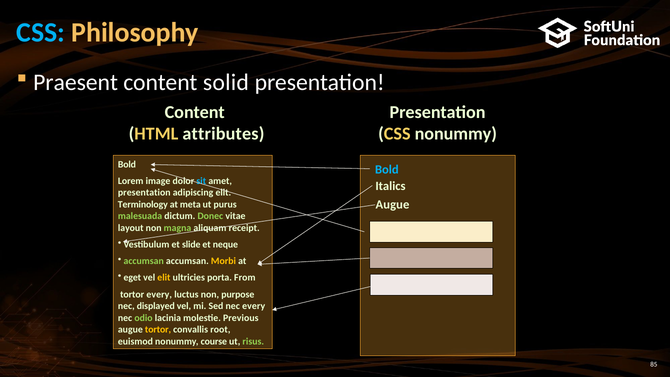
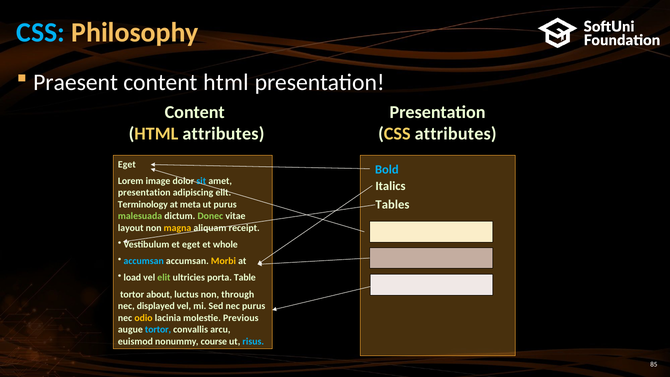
solid: solid -> html (226, 83)
CSS nonummy: nonummy -> attributes (456, 134)
Bold: Bold -> Eget (127, 164)
Augue: Augue -> Tables (392, 205)
magna colour: light green -> yellow (177, 228)
et slide: slide -> eget (191, 244)
neque: neque -> whole (225, 244)
accumsan colour: light green -> light blue (144, 261)
eget: eget -> load (132, 278)
elit colour: yellow -> light green (164, 278)
From: From -> Table (245, 278)
tortor every: every -> about (159, 294)
purpose: purpose -> through (238, 294)
nec every: every -> purus (254, 306)
odio colour: light green -> yellow (143, 318)
tortor colour: yellow -> light blue (158, 330)
root: root -> arcu (220, 330)
risus colour: light green -> light blue (253, 341)
